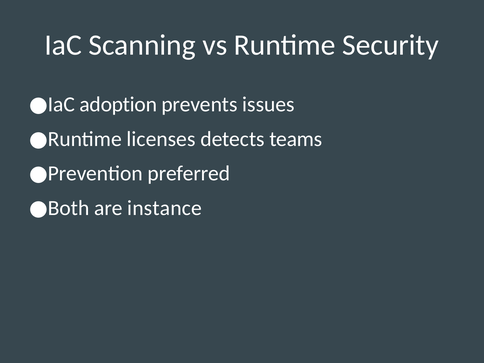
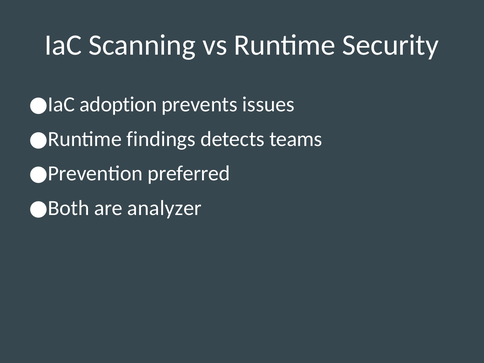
licenses: licenses -> findings (161, 139)
instance: instance -> analyzer (165, 208)
